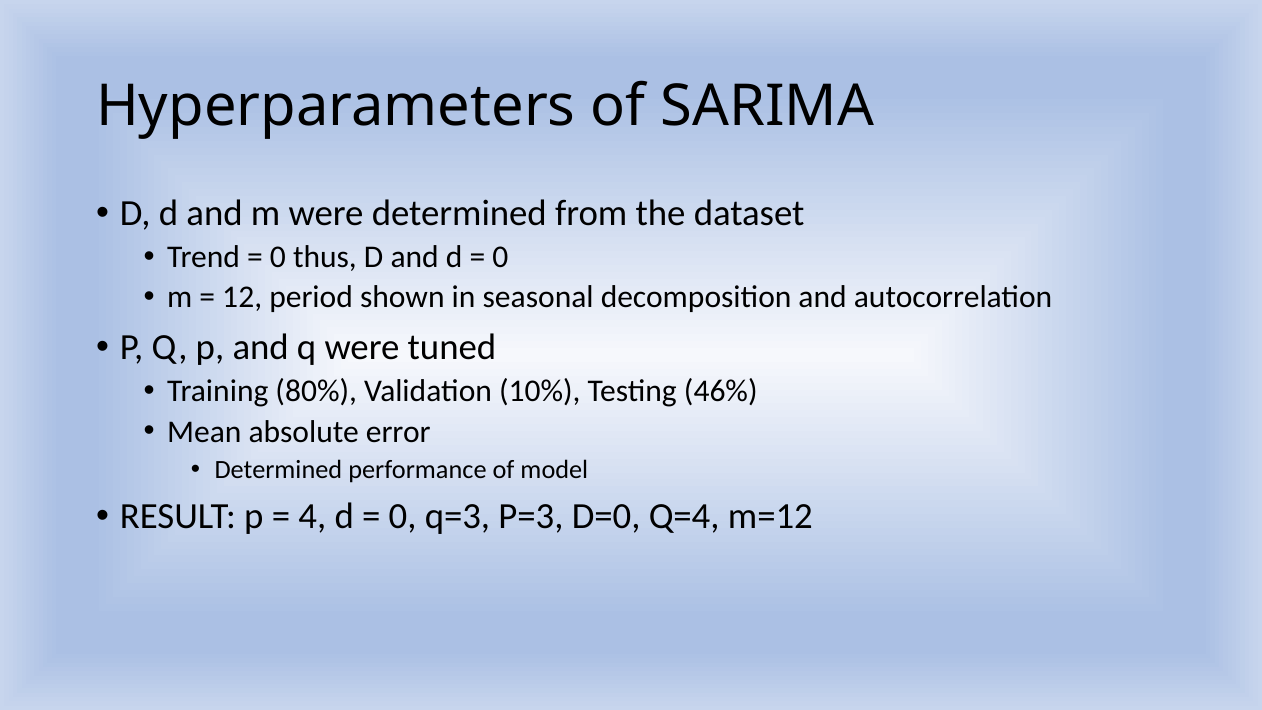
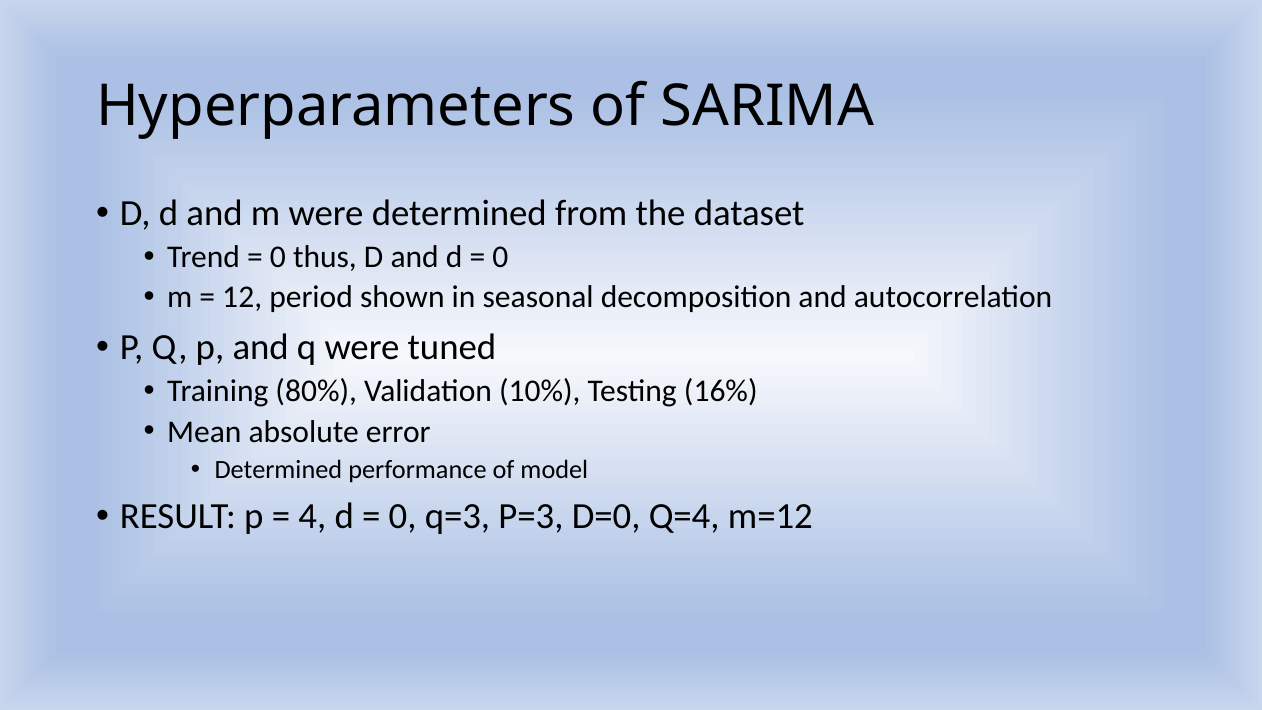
46%: 46% -> 16% (721, 391)
